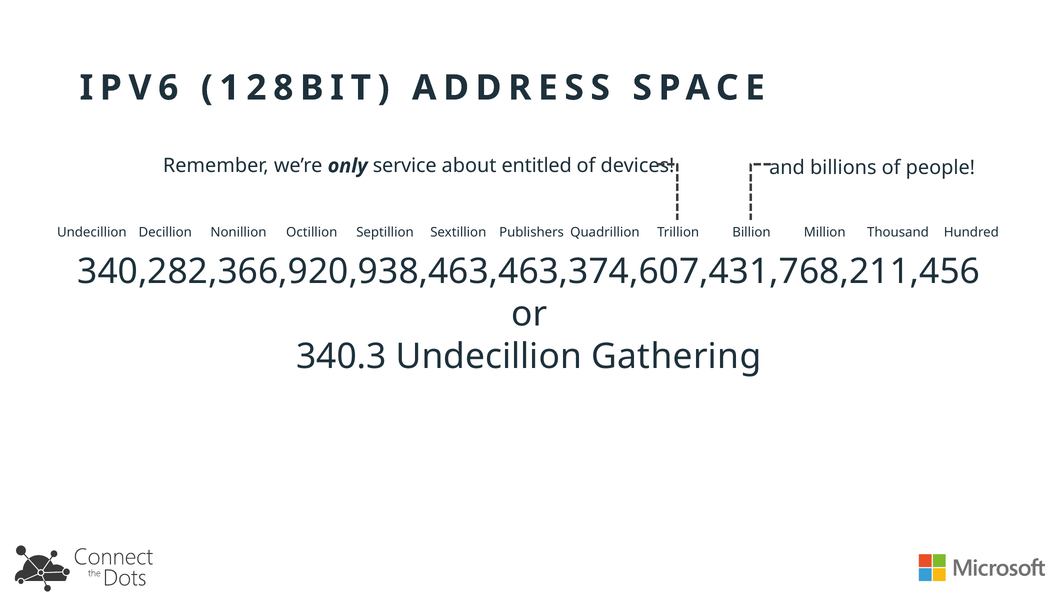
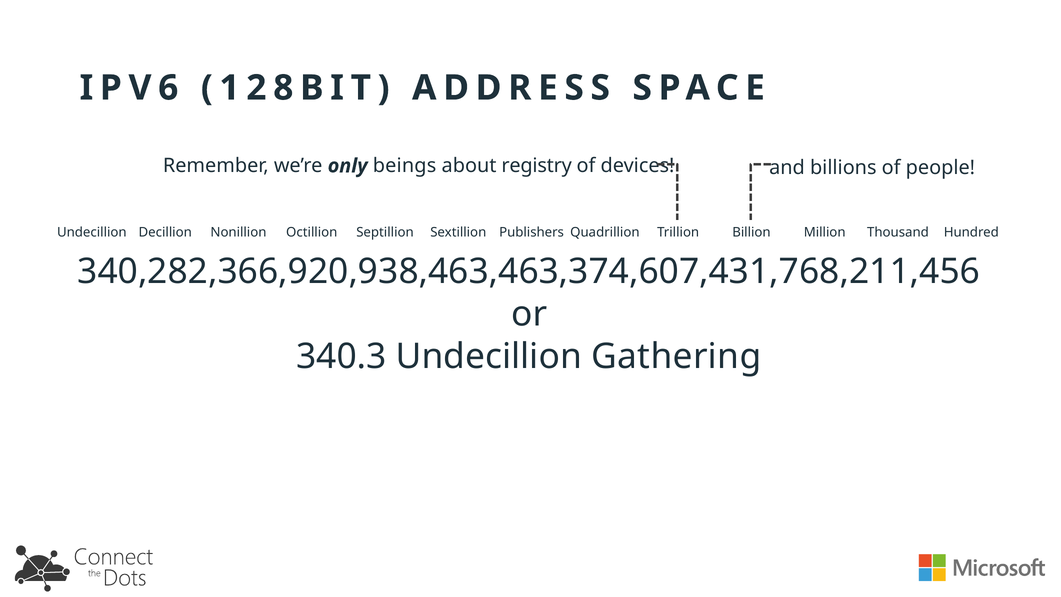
service: service -> beings (405, 166)
entitled: entitled -> registry (537, 166)
